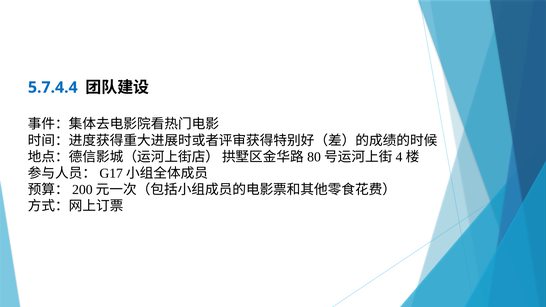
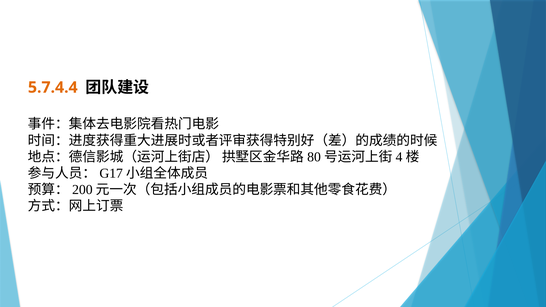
5.7.4.4 colour: blue -> orange (53, 87)
